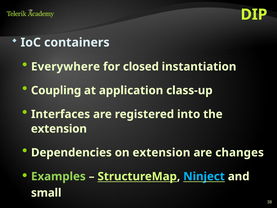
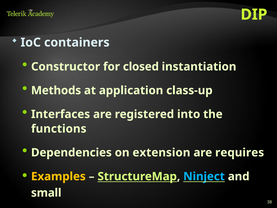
Everywhere: Everywhere -> Constructor (66, 67)
Coupling: Coupling -> Methods (56, 90)
extension: extension -> functions (59, 129)
changes: changes -> requires (240, 152)
Examples colour: light green -> yellow (58, 176)
